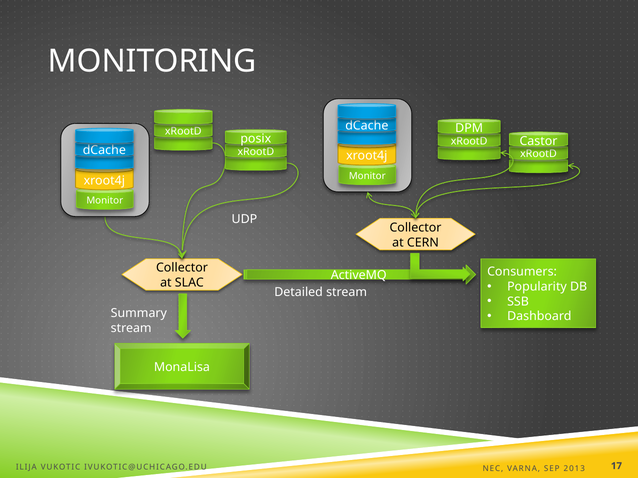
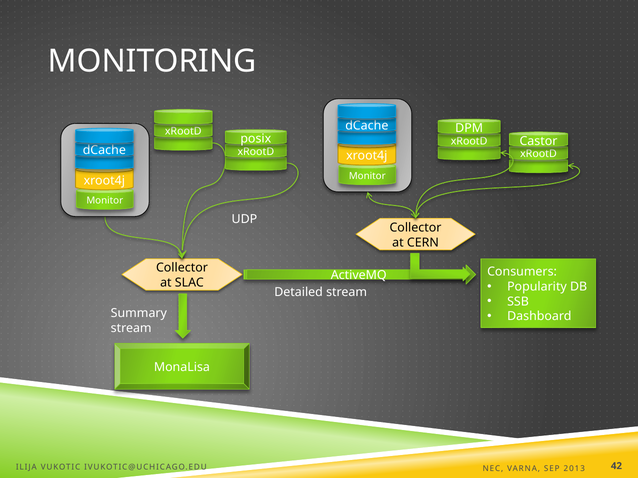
17: 17 -> 42 (616, 466)
